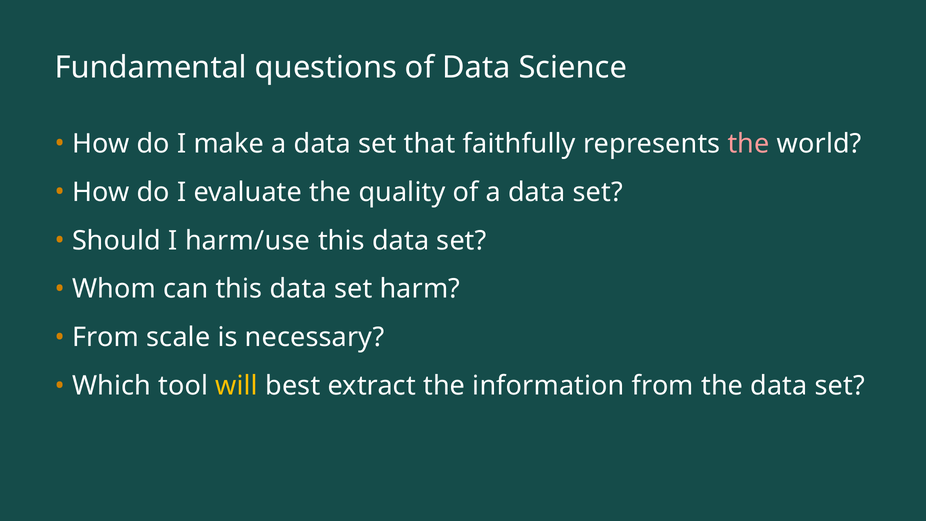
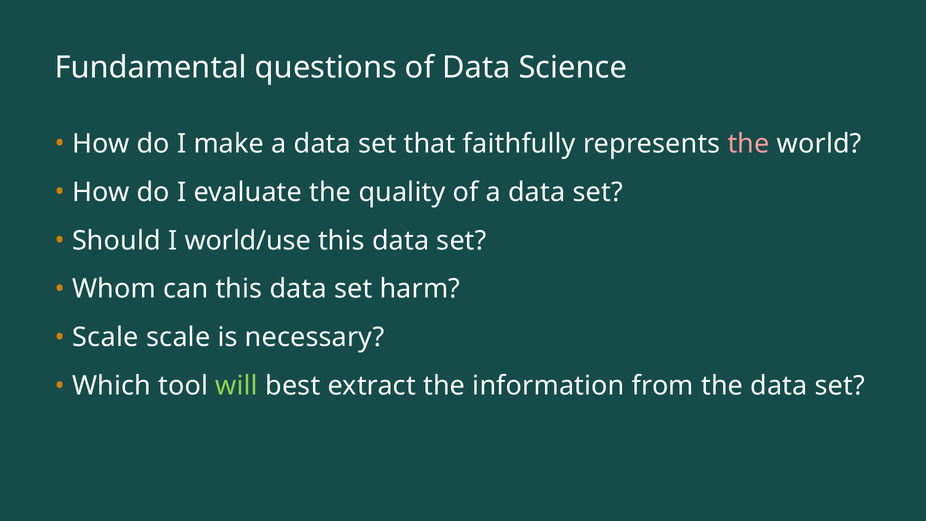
harm/use: harm/use -> world/use (248, 241)
From: From -> Scale (105, 337)
will colour: yellow -> light green (237, 386)
